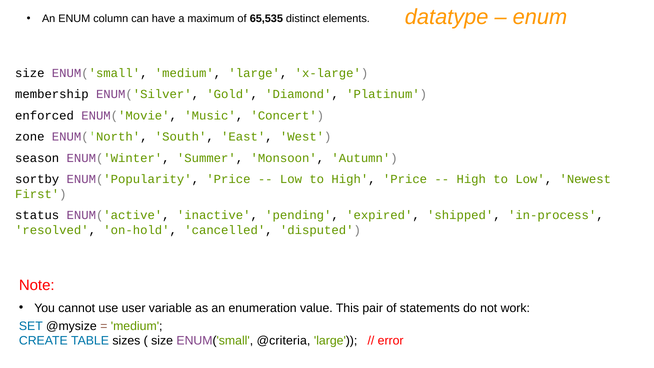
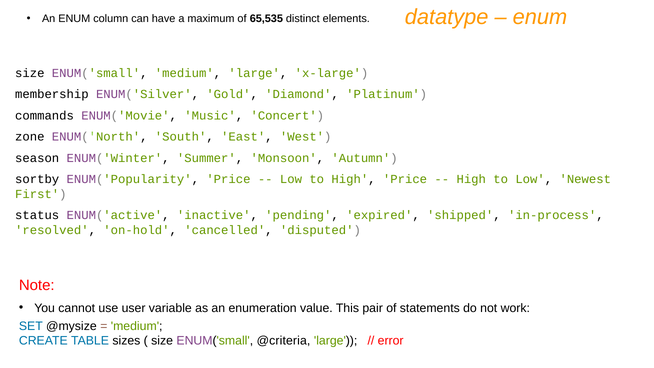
enforced: enforced -> commands (45, 115)
